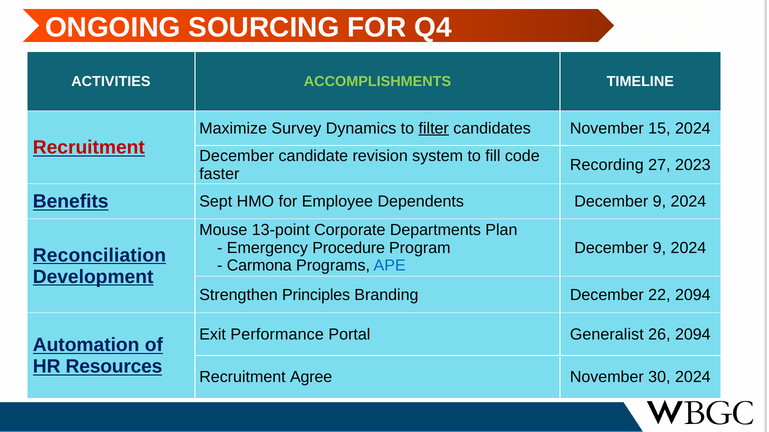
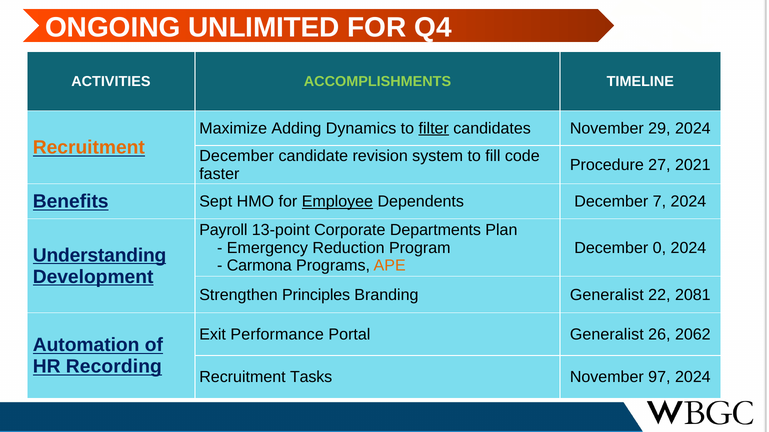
SOURCING: SOURCING -> UNLIMITED (264, 28)
Survey: Survey -> Adding (296, 128)
15: 15 -> 29 (659, 128)
Recruitment colour: red -> orange (89, 148)
Recording: Recording -> Procedure (607, 165)
2023: 2023 -> 2021 (693, 165)
Employee underline: none -> present (337, 202)
Dependents December 9: 9 -> 7 (659, 202)
Mouse: Mouse -> Payroll (223, 230)
Procedure: Procedure -> Reduction (349, 248)
9: 9 -> 0 (659, 248)
Reconciliation: Reconciliation -> Understanding (100, 256)
APE colour: blue -> orange (390, 266)
Branding December: December -> Generalist (607, 295)
22 2094: 2094 -> 2081 (693, 295)
26 2094: 2094 -> 2062 (693, 335)
Resources: Resources -> Recording (114, 367)
Agree: Agree -> Tasks (311, 378)
30: 30 -> 97 (659, 378)
